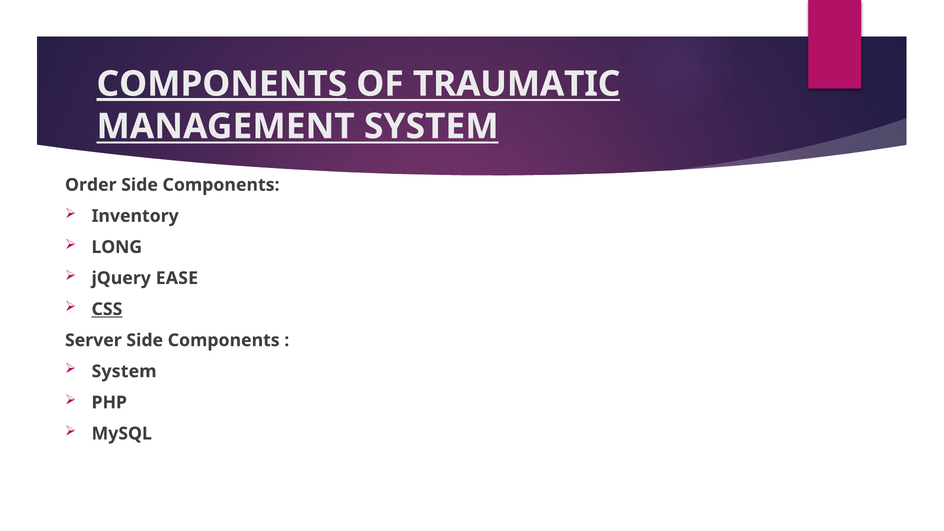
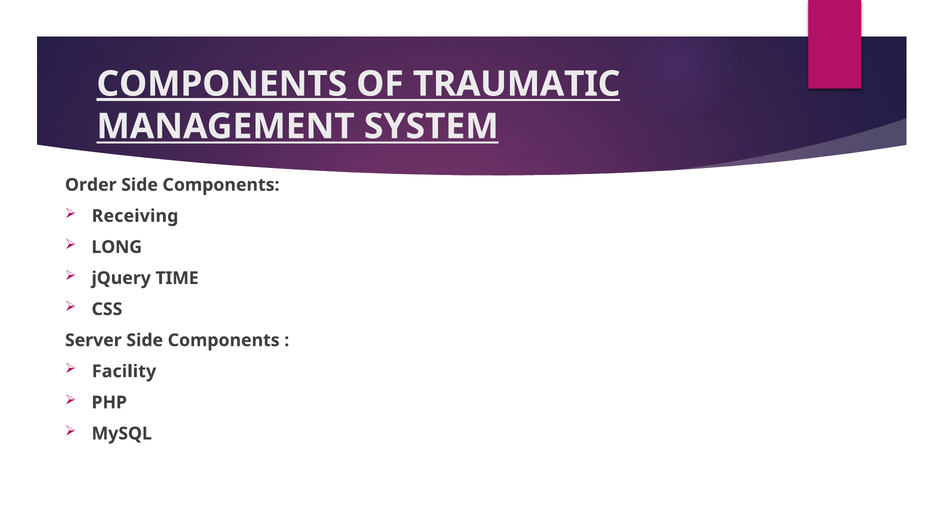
Inventory: Inventory -> Receiving (135, 216)
EASE: EASE -> TIME (177, 278)
CSS underline: present -> none (107, 309)
System: System -> Facility (124, 371)
